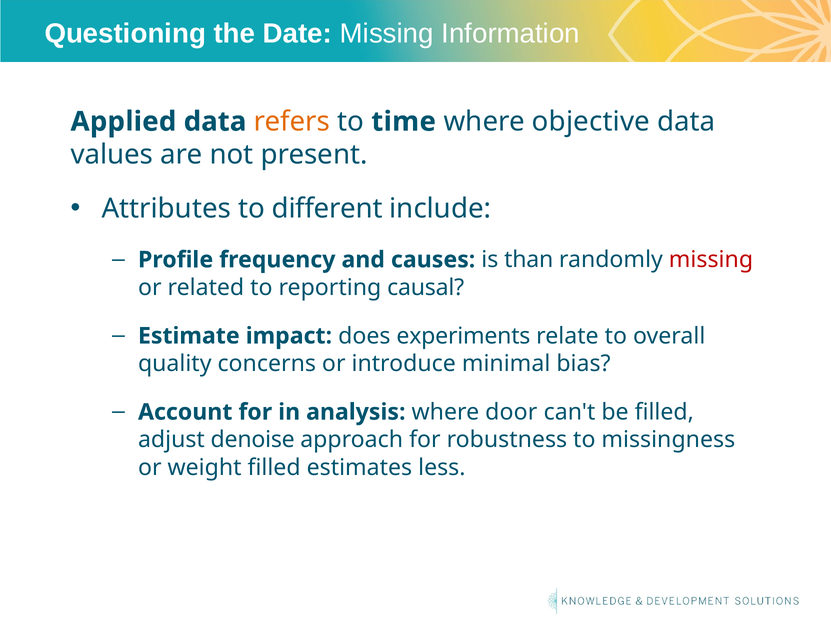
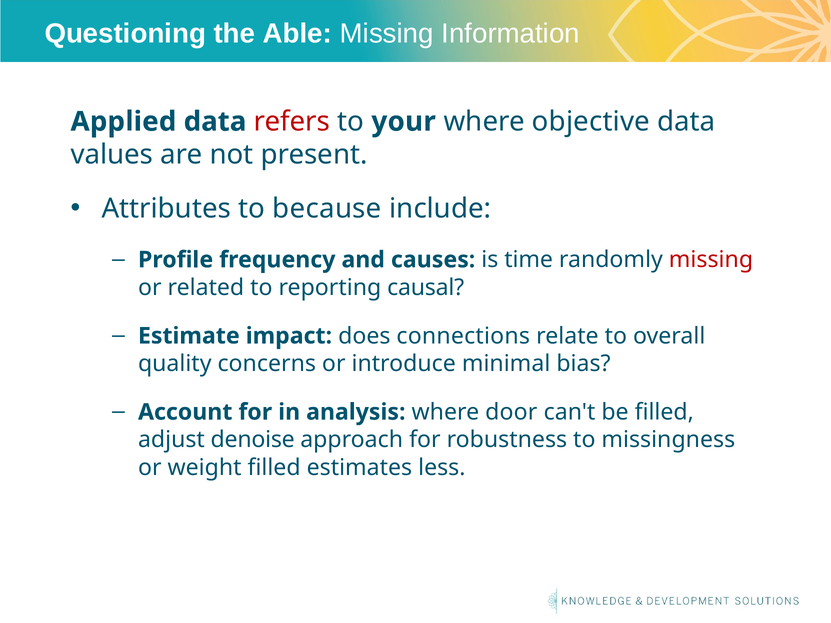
Date: Date -> Able (297, 34)
refers colour: orange -> red (292, 122)
time: time -> your (404, 122)
different: different -> because (327, 209)
than: than -> time (529, 260)
experiments: experiments -> connections (463, 336)
